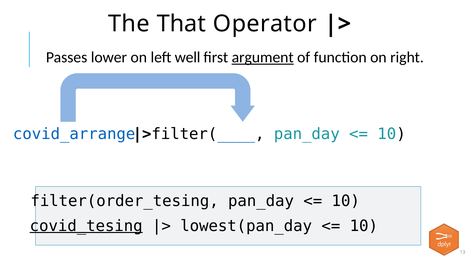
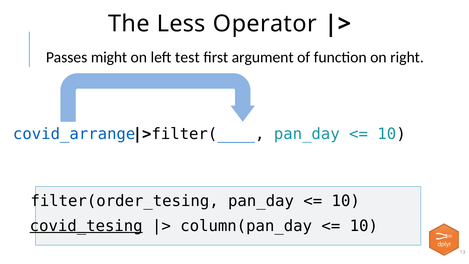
That: That -> Less (181, 24)
lower: lower -> might (109, 57)
well: well -> test (187, 57)
argument underline: present -> none (263, 57)
lowest(pan_day: lowest(pan_day -> column(pan_day (246, 226)
